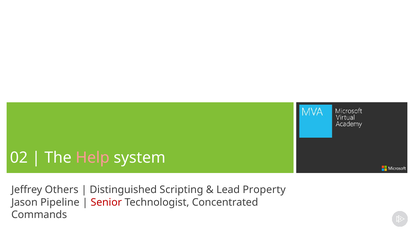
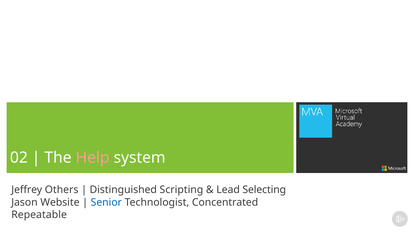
Property: Property -> Selecting (264, 190)
Pipeline: Pipeline -> Website (60, 202)
Senior colour: red -> blue (106, 202)
Commands: Commands -> Repeatable (39, 215)
